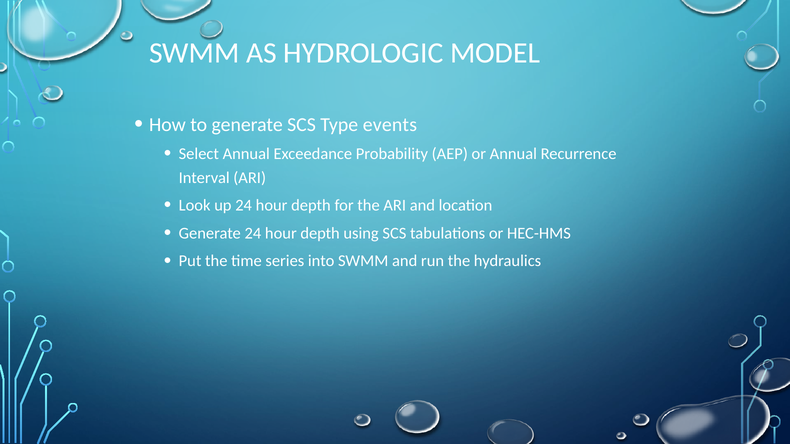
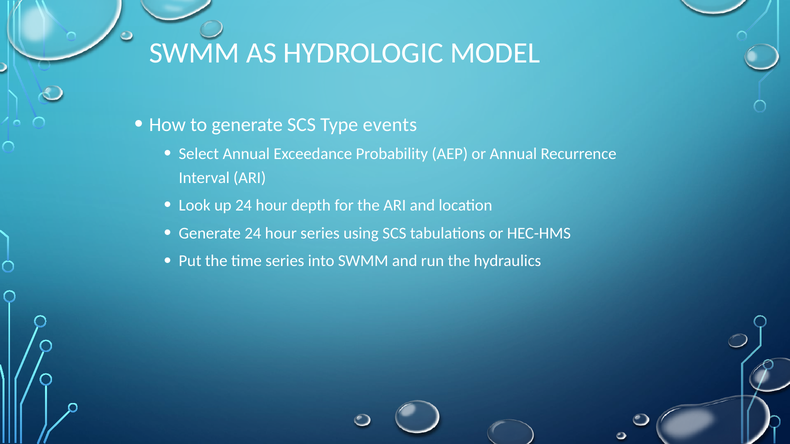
Generate 24 hour depth: depth -> series (320, 233)
